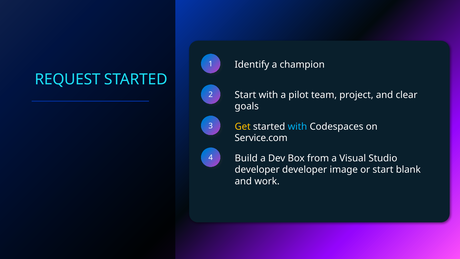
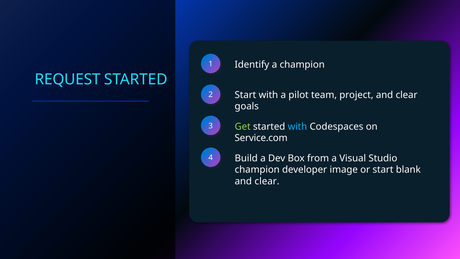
Get colour: yellow -> light green (243, 126)
developer: developer -> champion (257, 170)
work: work -> clear (267, 181)
